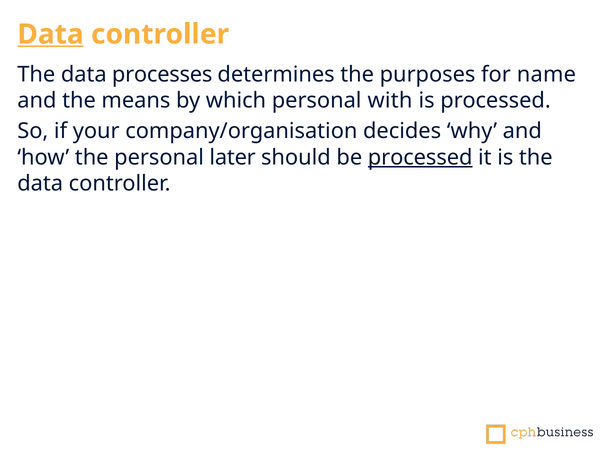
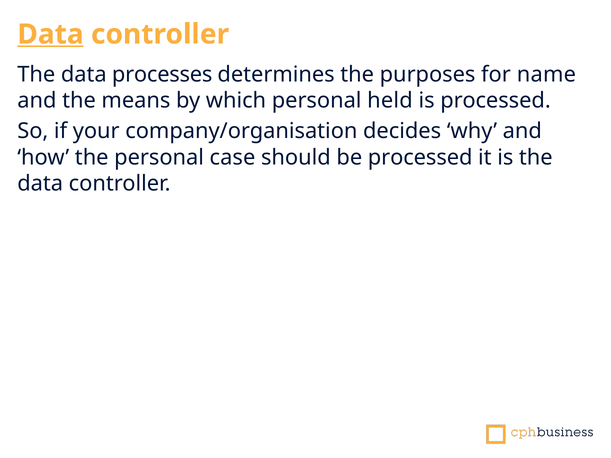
with: with -> held (390, 101)
later: later -> case (232, 158)
processed underline: present -> none (420, 158)
